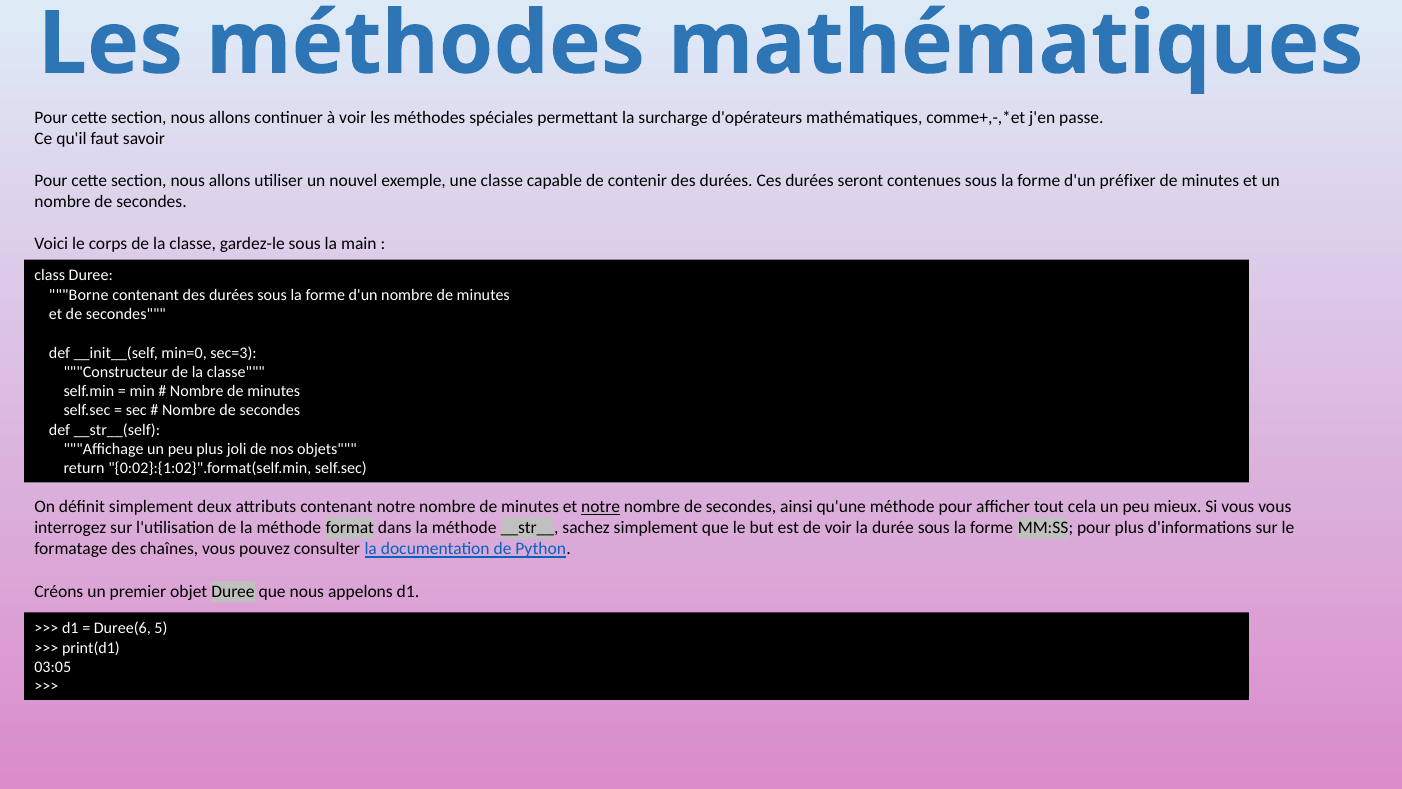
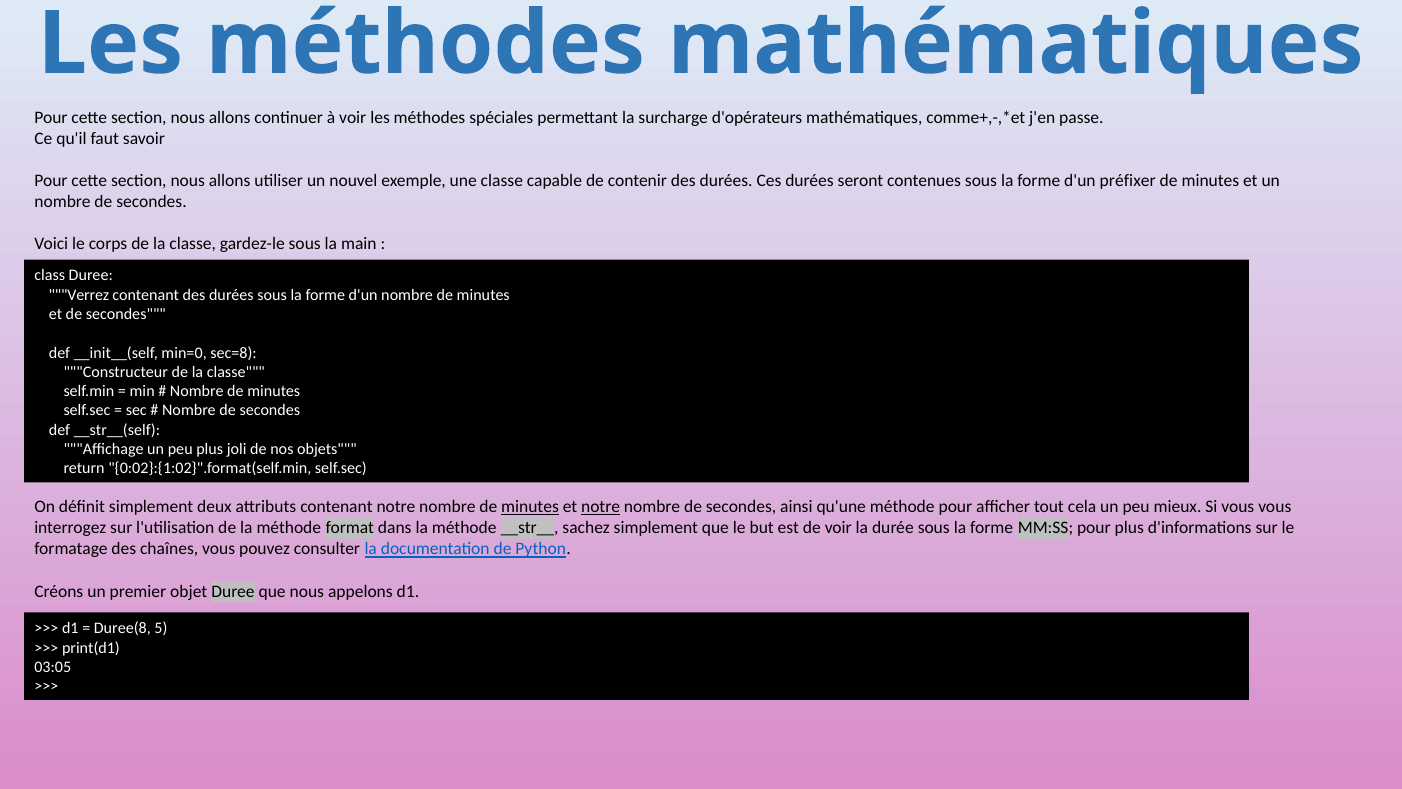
Borne: Borne -> Verrez (79, 295)
sec=3: sec=3 -> sec=8 (233, 353)
minutes underline: none -> present (530, 507)
Duree(6: Duree(6 -> Duree(8 (122, 628)
